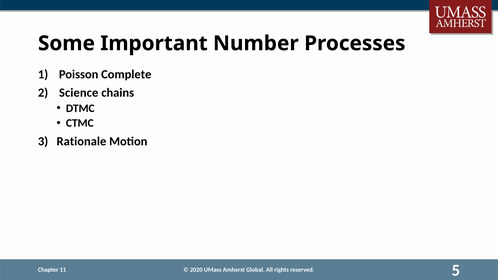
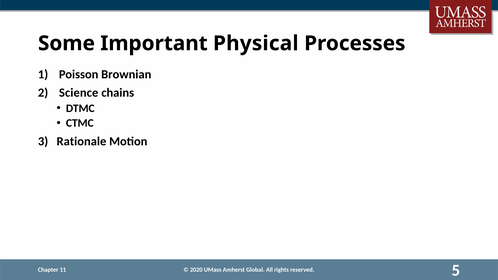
Number: Number -> Physical (256, 43)
Complete: Complete -> Brownian (126, 74)
